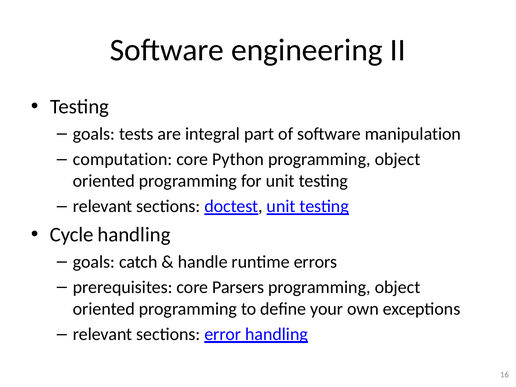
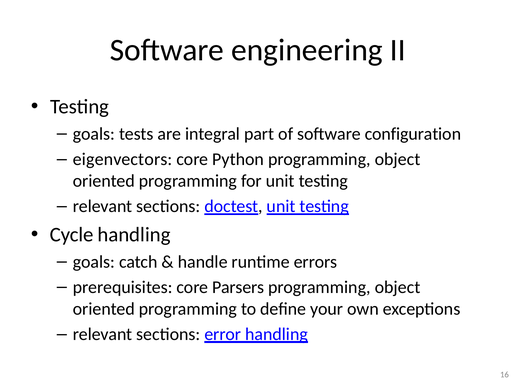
manipulation: manipulation -> configuration (413, 134)
computation: computation -> eigenvectors (123, 159)
